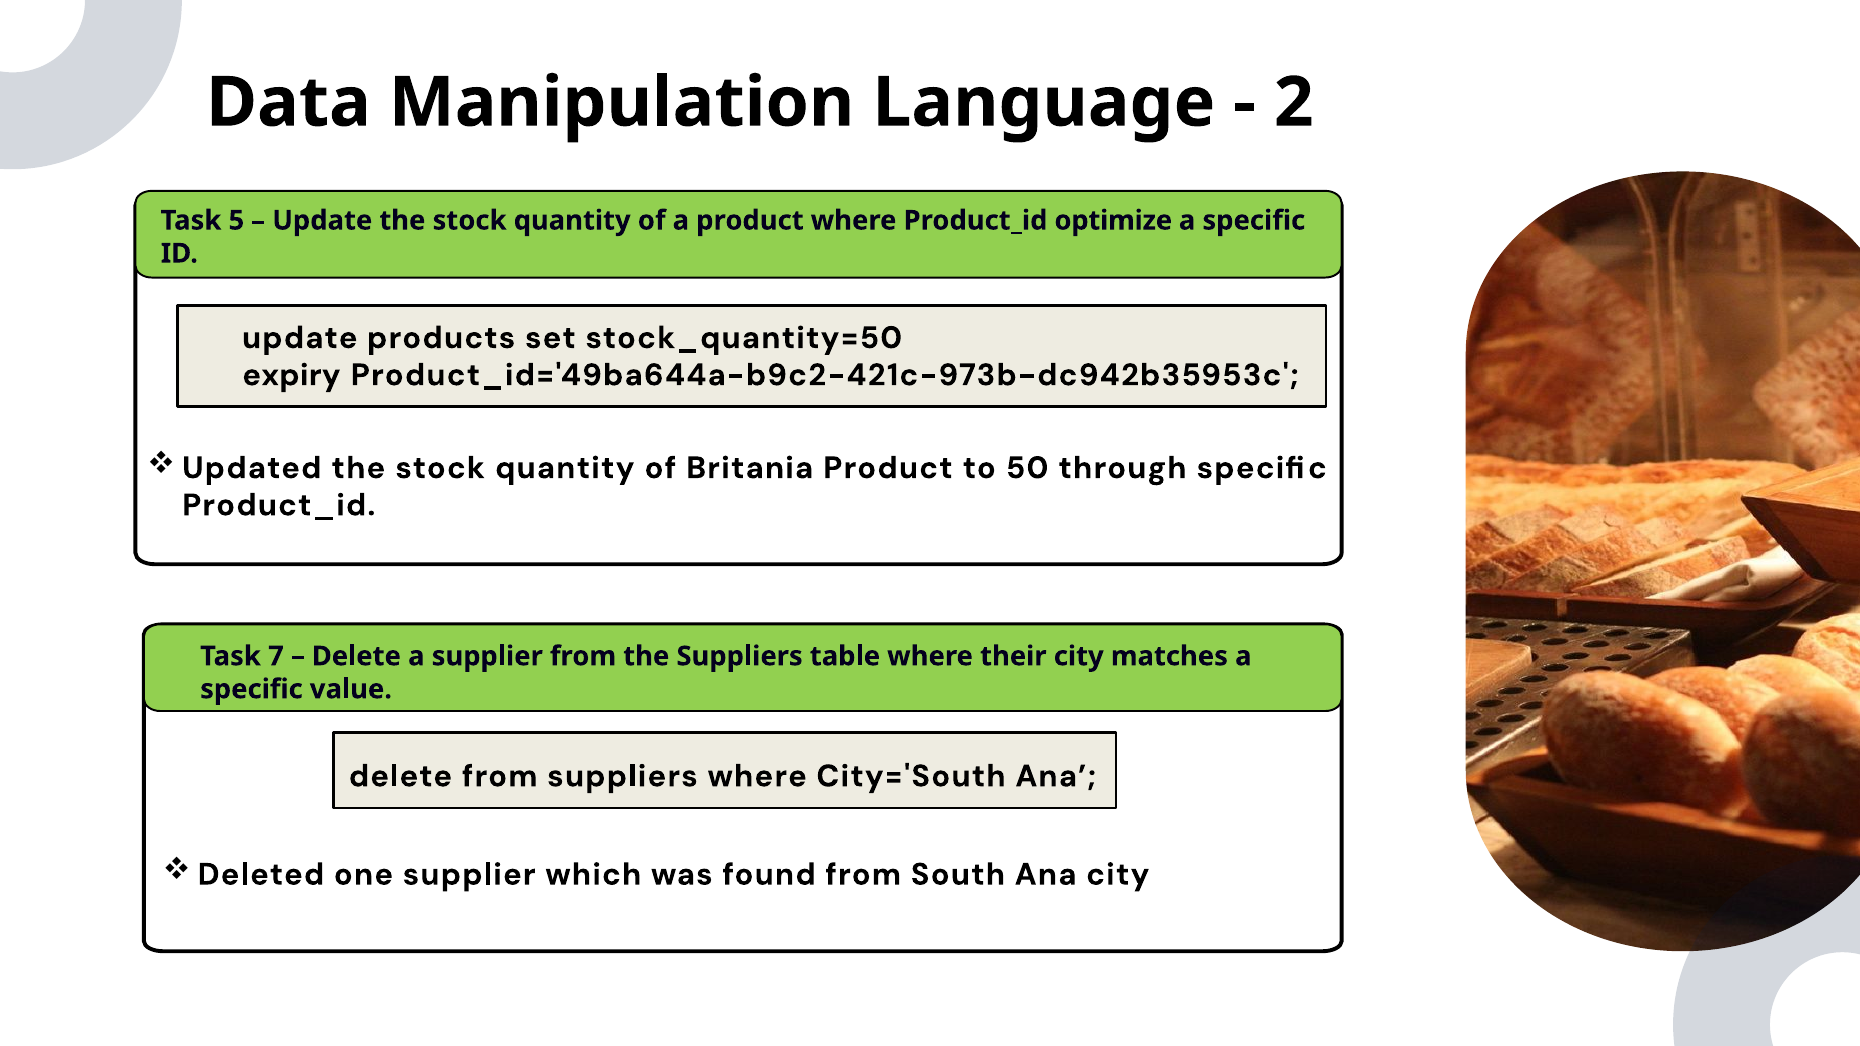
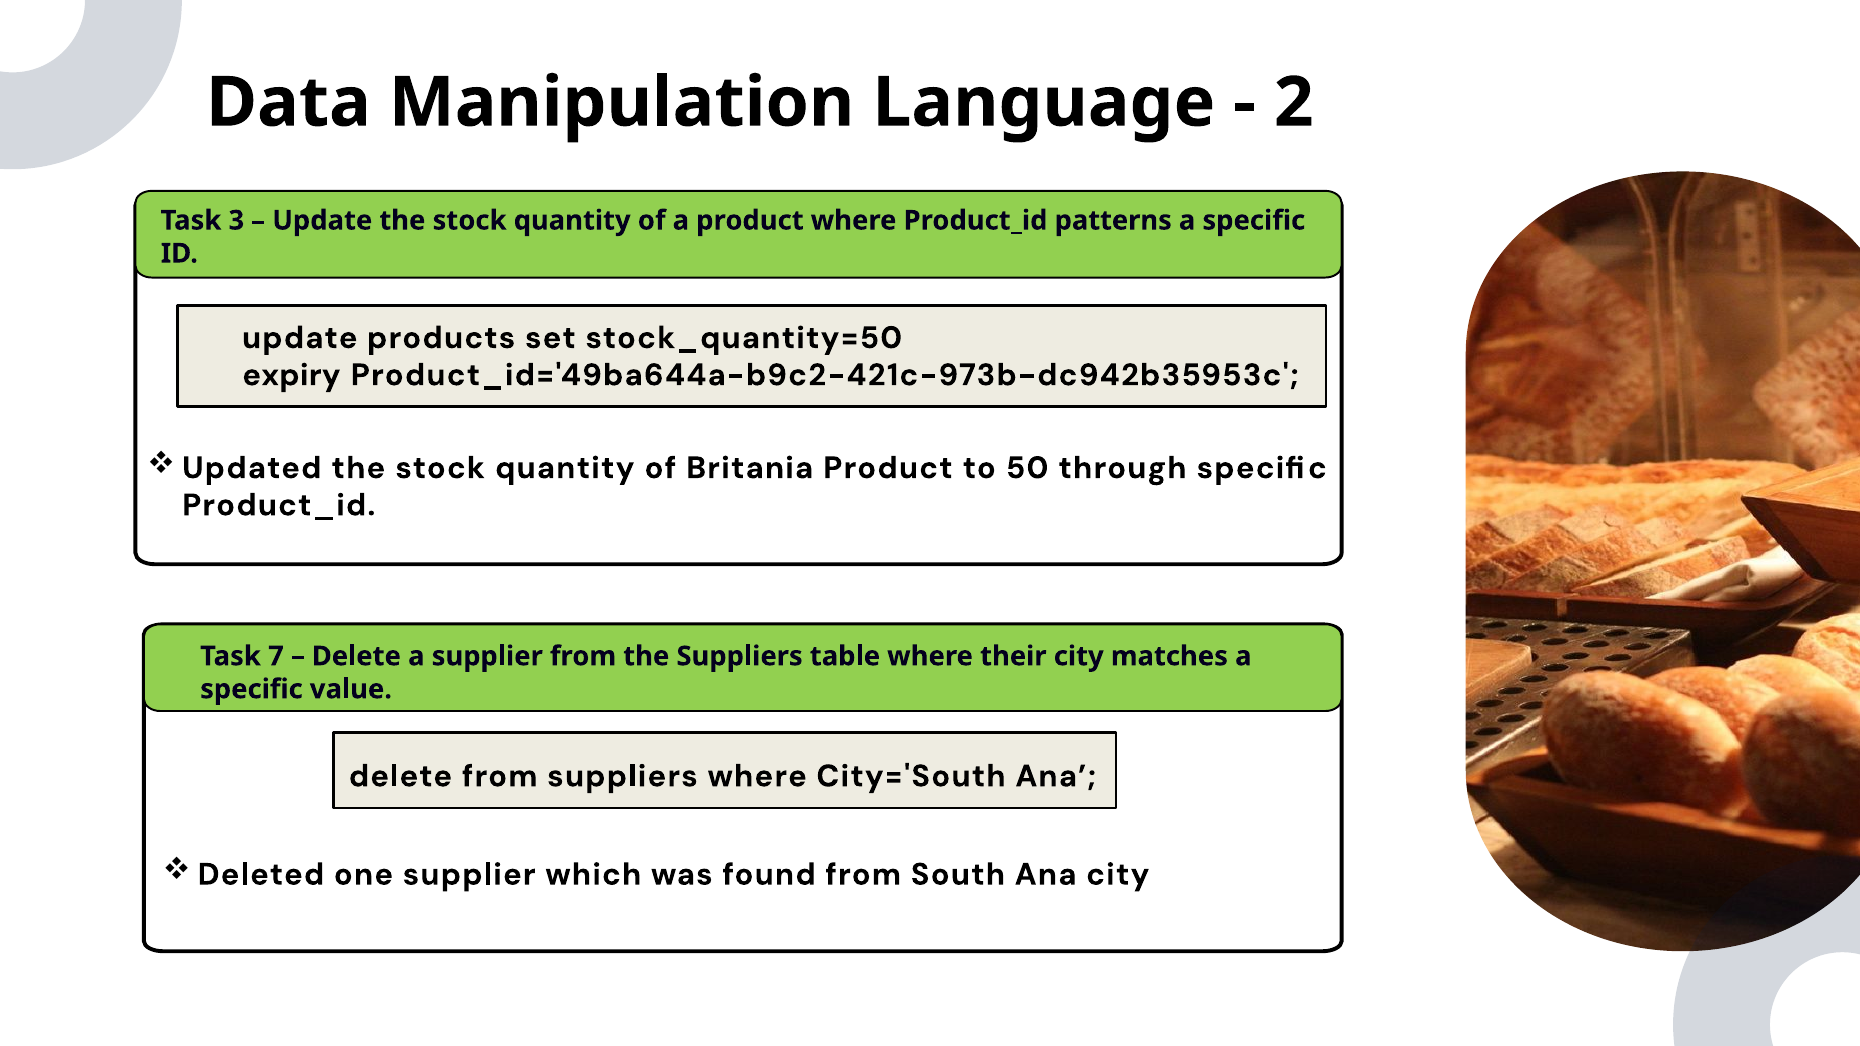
5: 5 -> 3 (236, 221)
optimize: optimize -> patterns (1113, 221)
